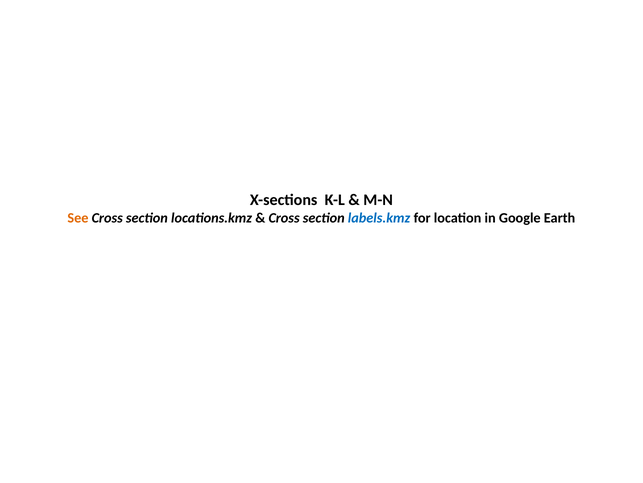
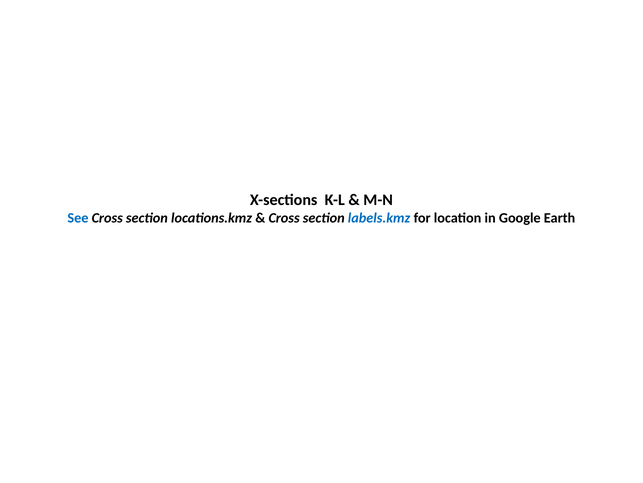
See colour: orange -> blue (78, 218)
